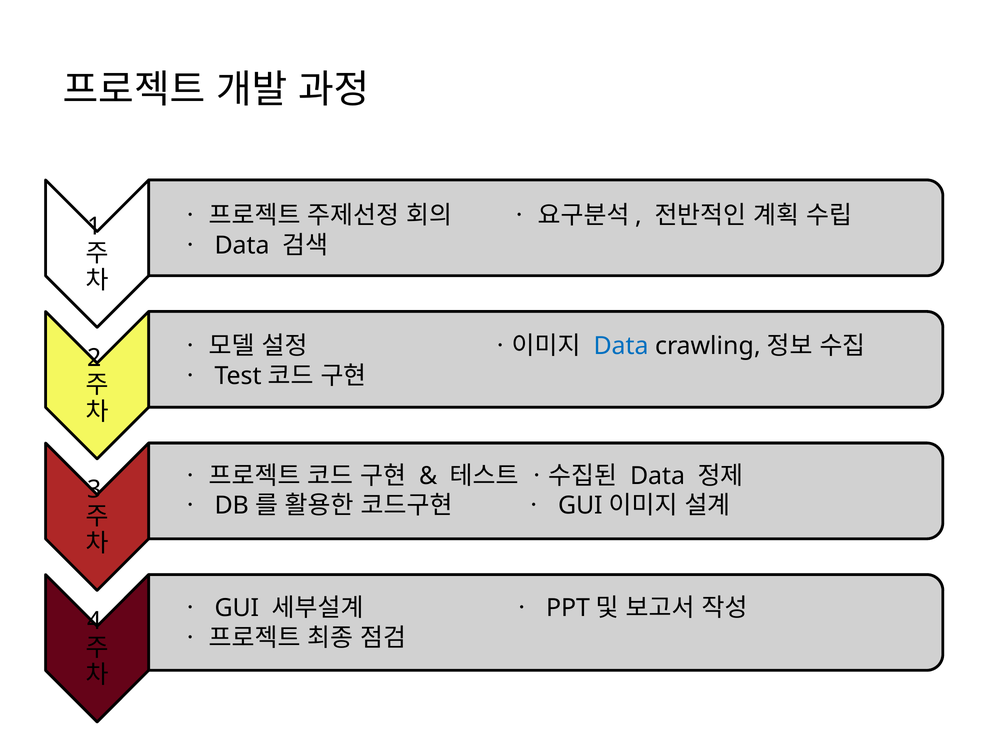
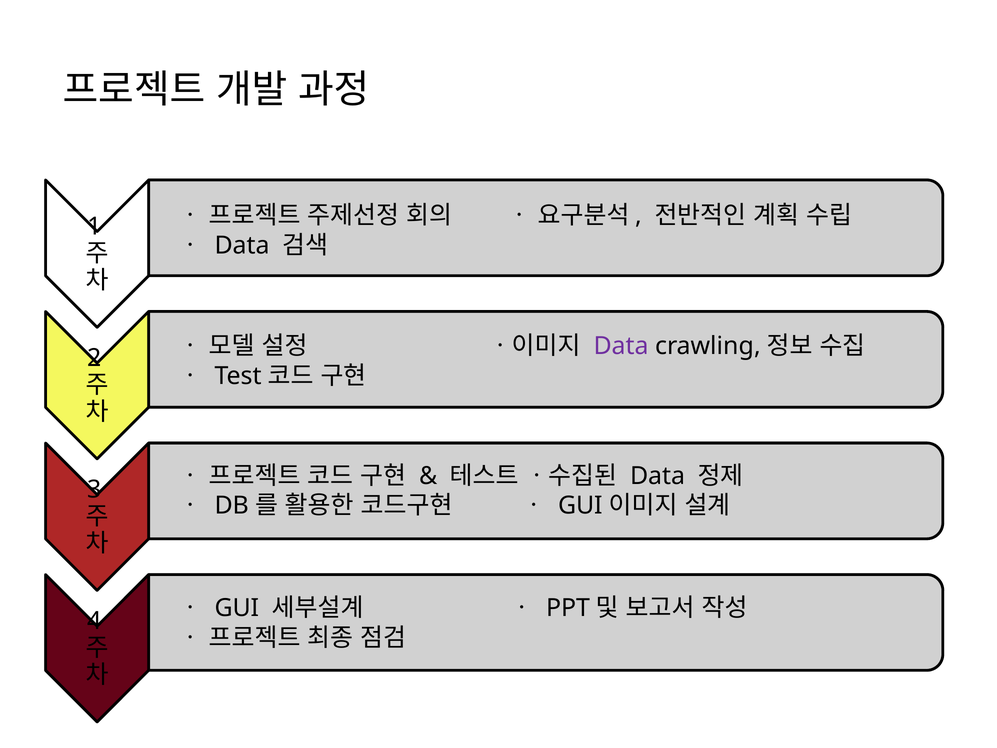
Data colour: blue -> purple (621, 346)
